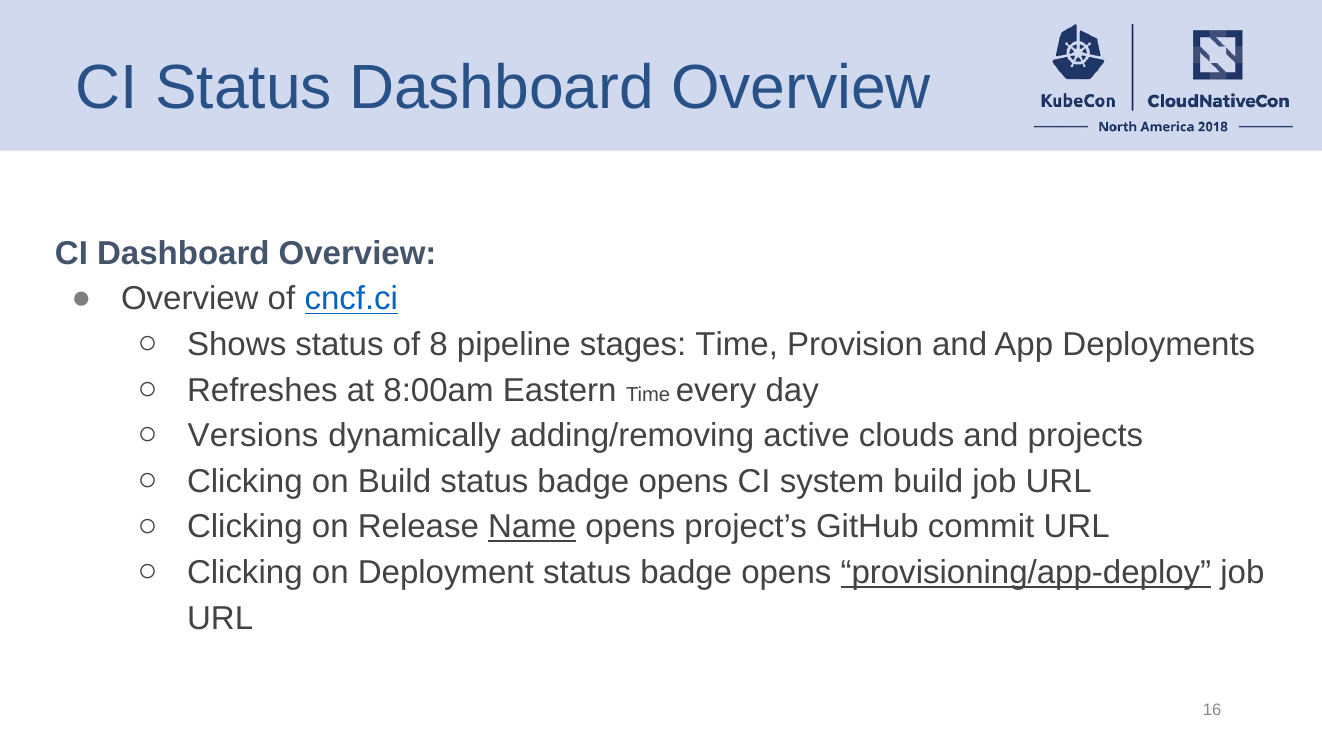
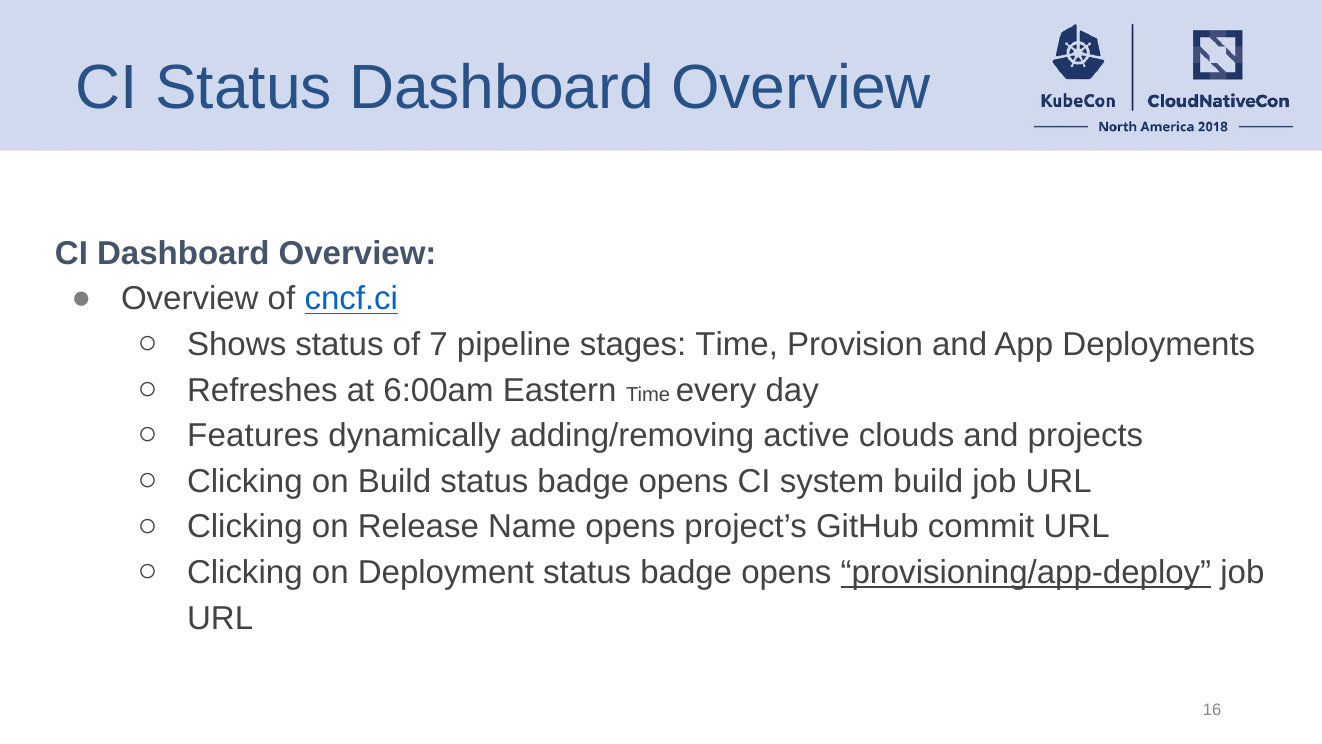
8: 8 -> 7 (439, 344)
8:00am: 8:00am -> 6:00am (439, 390)
Versions: Versions -> Features (253, 436)
Name underline: present -> none (532, 527)
